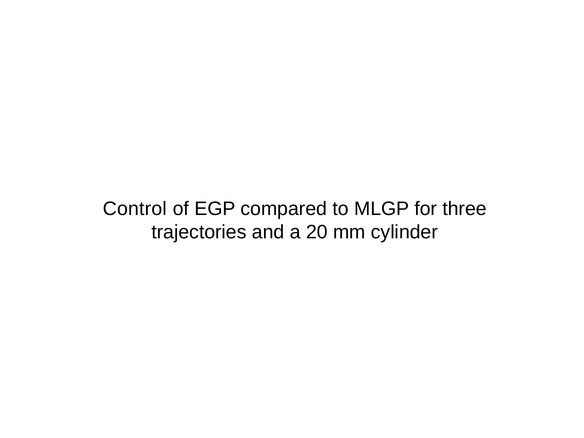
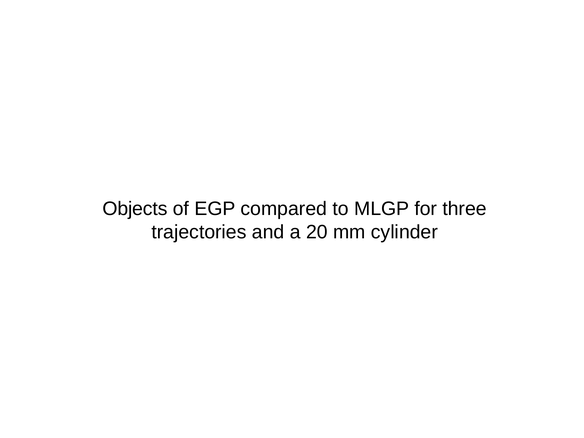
Control: Control -> Objects (135, 209)
